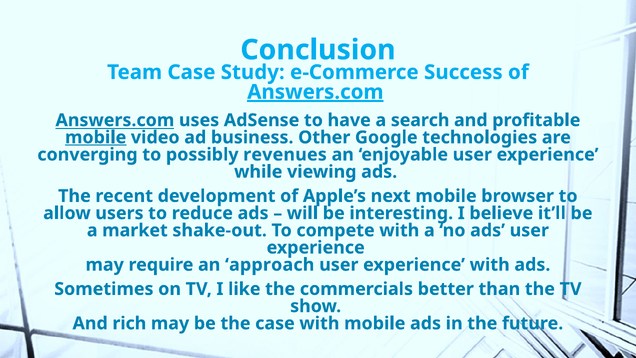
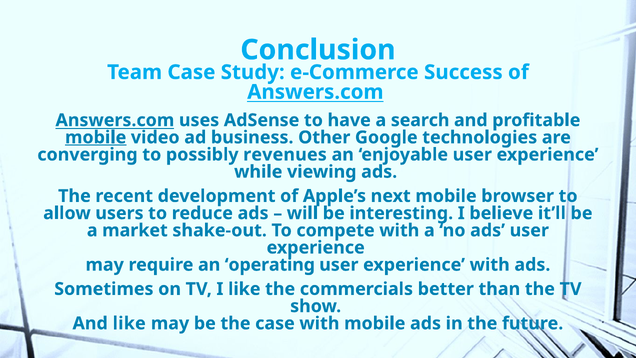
Answers.com underline: present -> none (315, 92)
approach: approach -> operating (270, 265)
And rich: rich -> like (129, 323)
